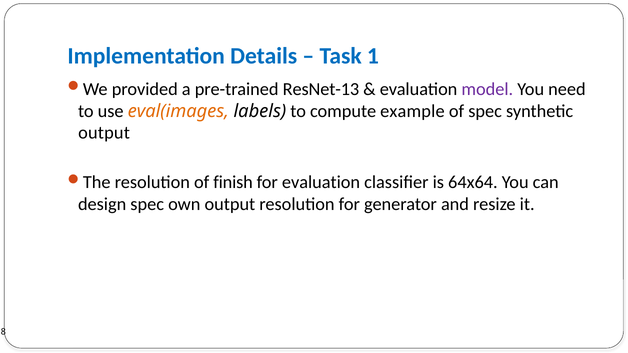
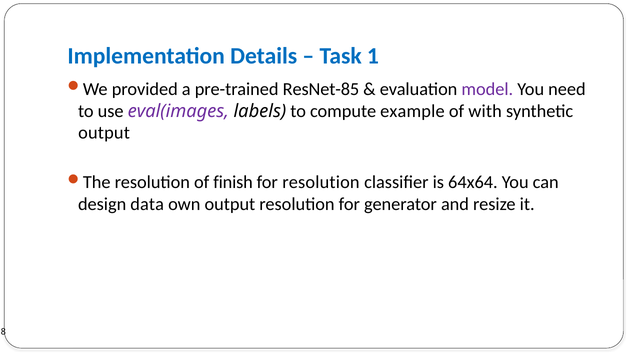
ResNet-13: ResNet-13 -> ResNet-85 (321, 89)
eval(images colour: orange -> purple (178, 111)
of spec: spec -> with (485, 111)
for evaluation: evaluation -> resolution (321, 183)
design spec: spec -> data (147, 204)
